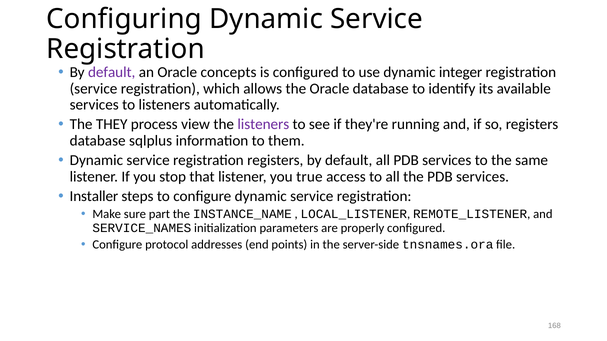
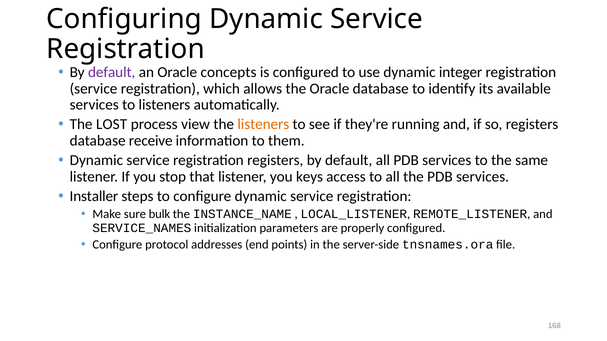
THEY: THEY -> LOST (112, 125)
listeners colour: purple -> orange (263, 125)
sqlplus: sqlplus -> receive (151, 141)
true: true -> keys (310, 177)
part: part -> bulk (159, 215)
